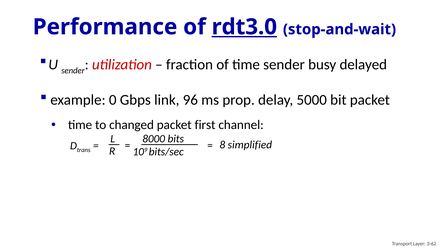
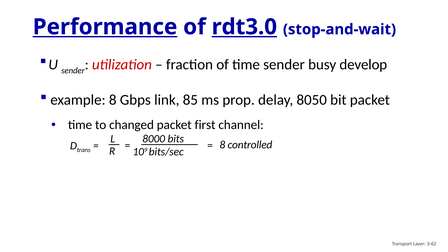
Performance underline: none -> present (105, 27)
delayed: delayed -> develop (363, 65)
example 0: 0 -> 8 (113, 100)
96: 96 -> 85 (190, 100)
5000: 5000 -> 8050 (312, 100)
simplified: simplified -> controlled (250, 145)
